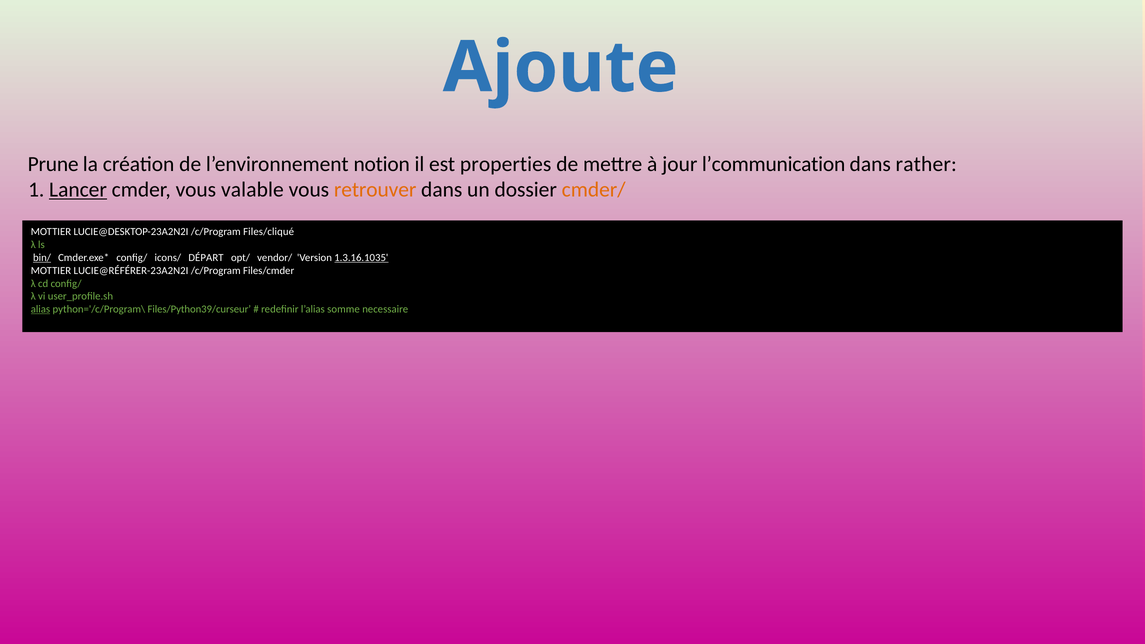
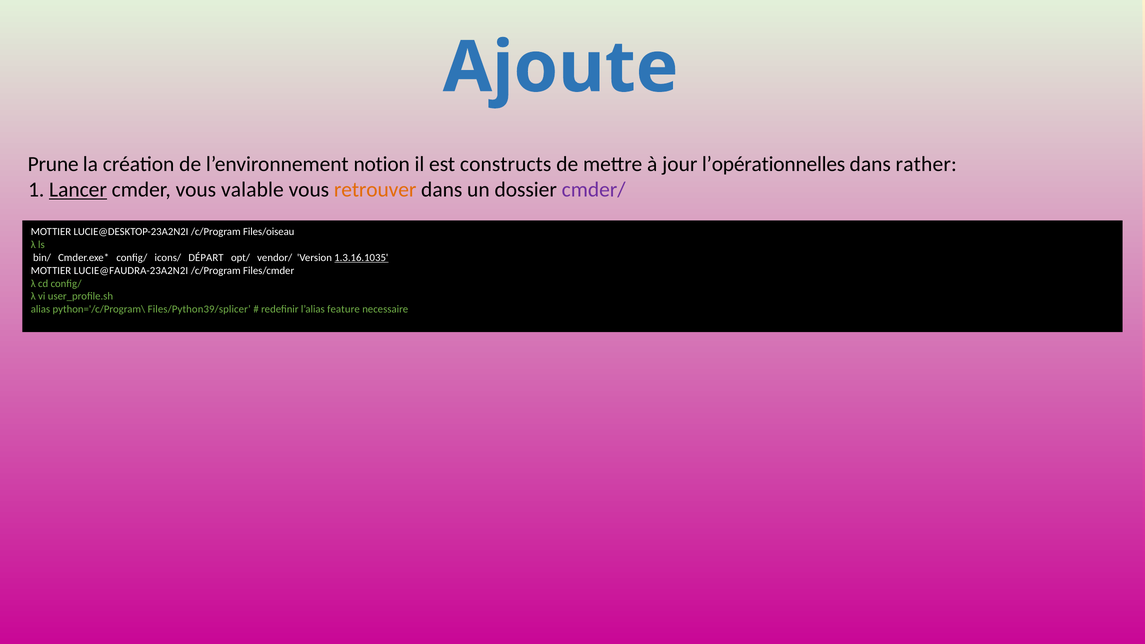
properties: properties -> constructs (506, 164)
l’communication: l’communication -> l’opérationnelles (774, 164)
cmder/ colour: orange -> purple (594, 190)
Files/cliqué: Files/cliqué -> Files/oiseau (269, 232)
bin/ underline: present -> none (42, 258)
LUCIE@RÉFÉRER-23A2N2I: LUCIE@RÉFÉRER-23A2N2I -> LUCIE@FAUDRA-23A2N2I (131, 271)
alias underline: present -> none (40, 309)
Files/Python39/curseur: Files/Python39/curseur -> Files/Python39/splicer (199, 309)
somme: somme -> feature (344, 309)
